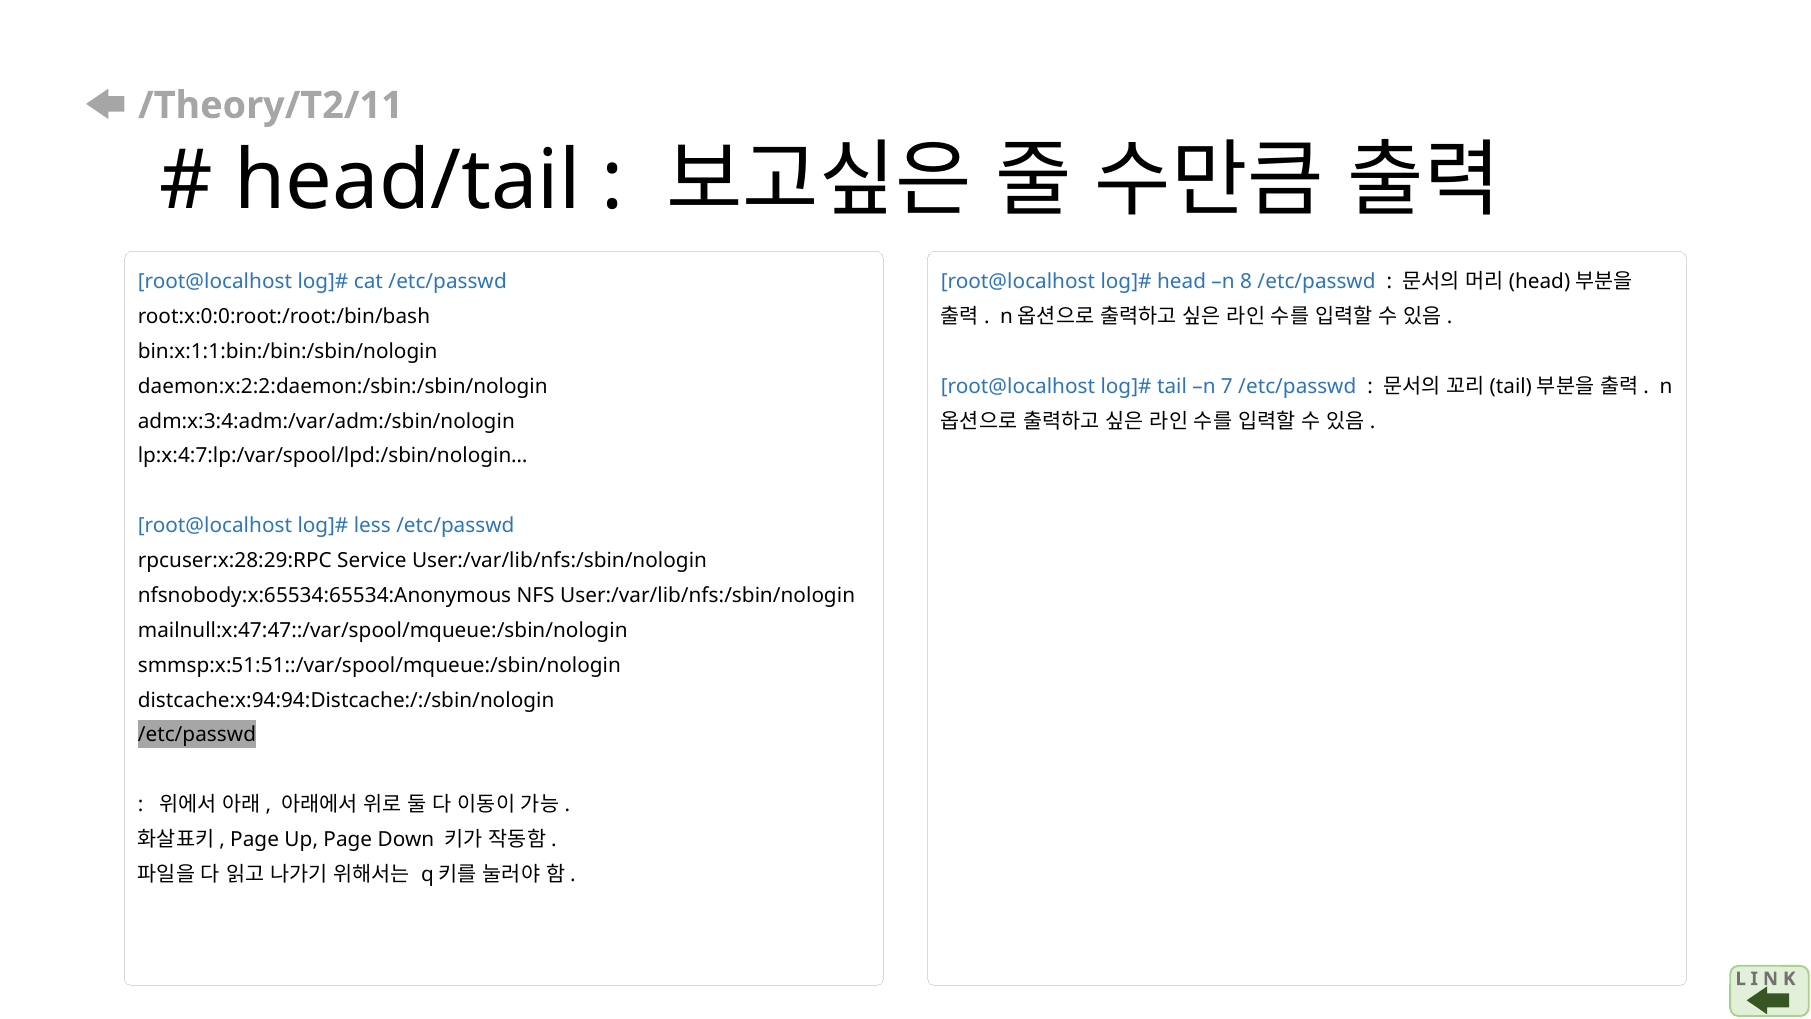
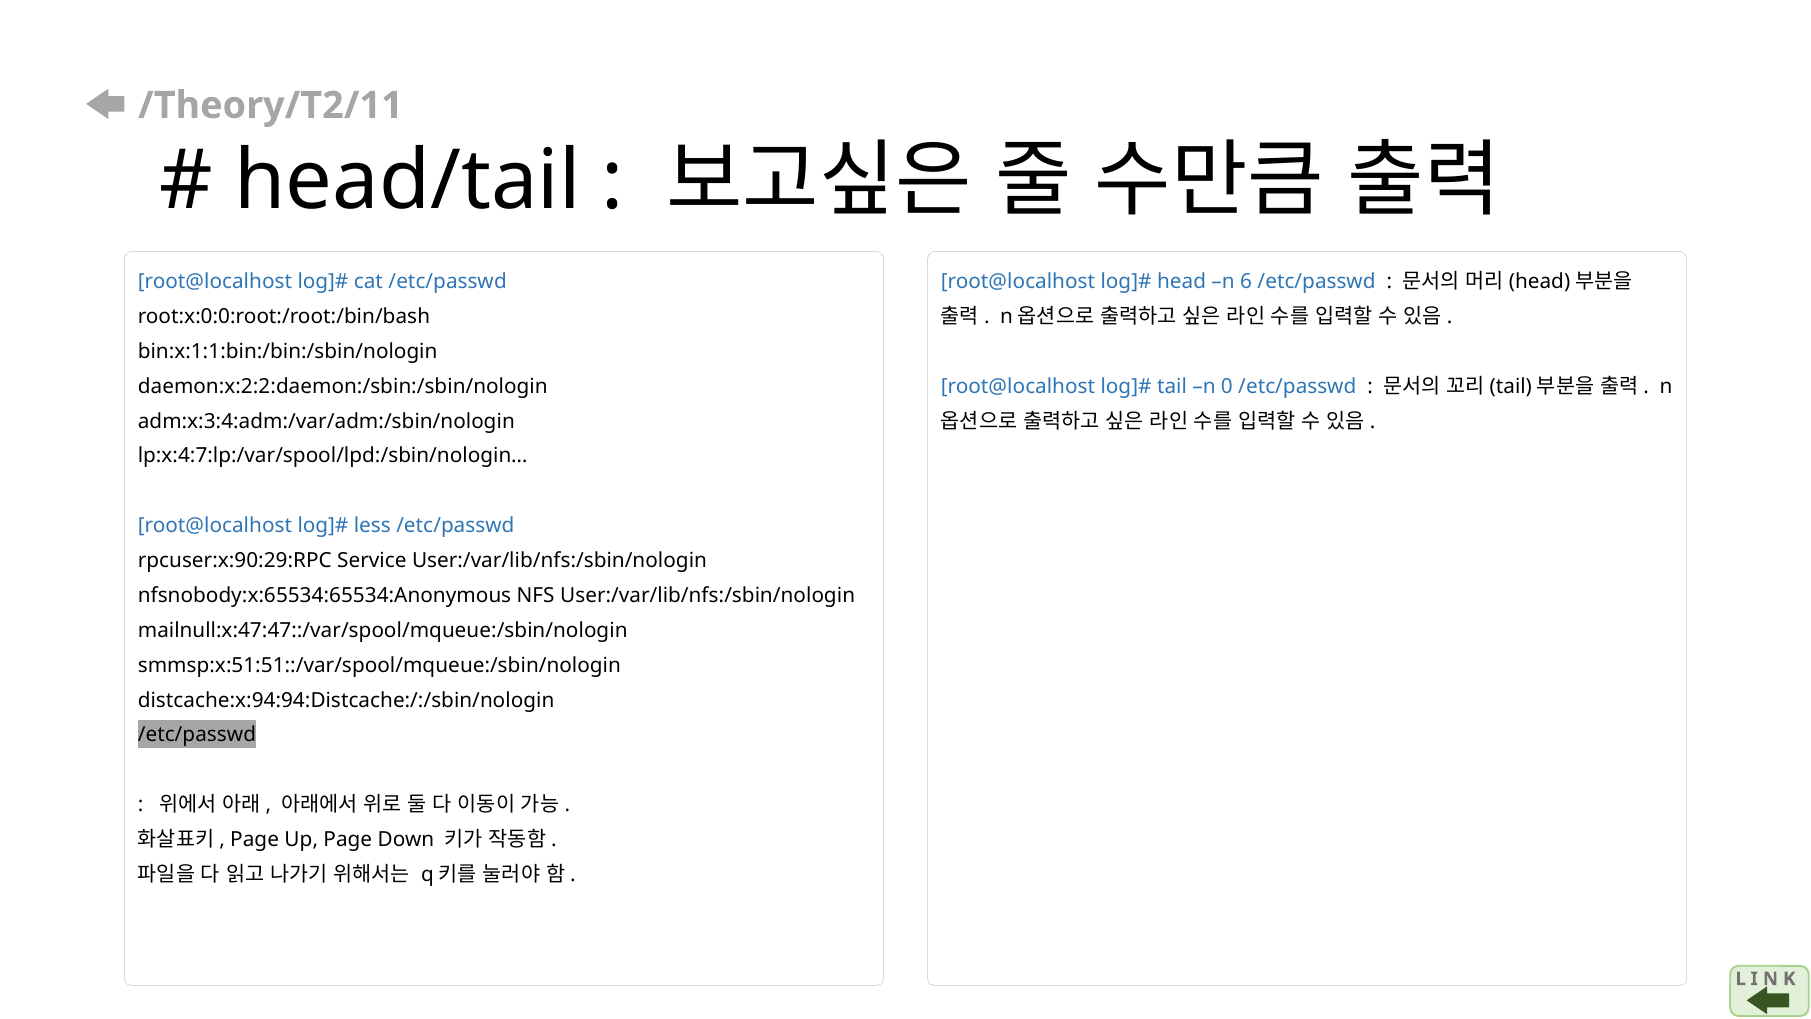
8: 8 -> 6 (1246, 282)
7: 7 -> 0 (1227, 386)
rpcuser:x:28:29:RPC: rpcuser:x:28:29:RPC -> rpcuser:x:90:29:RPC (235, 561)
